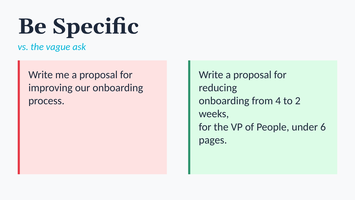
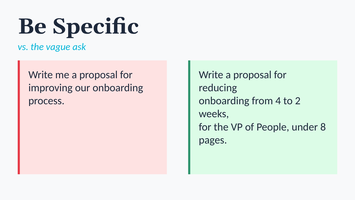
6: 6 -> 8 (323, 127)
